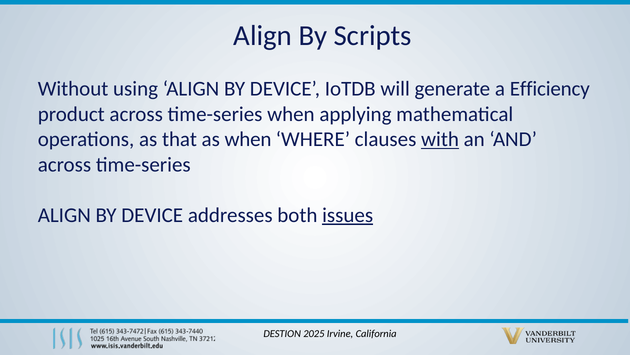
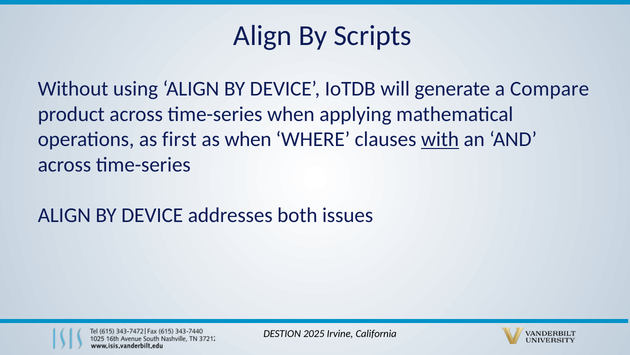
Efficiency: Efficiency -> Compare (550, 89)
that: that -> first (179, 139)
issues underline: present -> none (348, 215)
